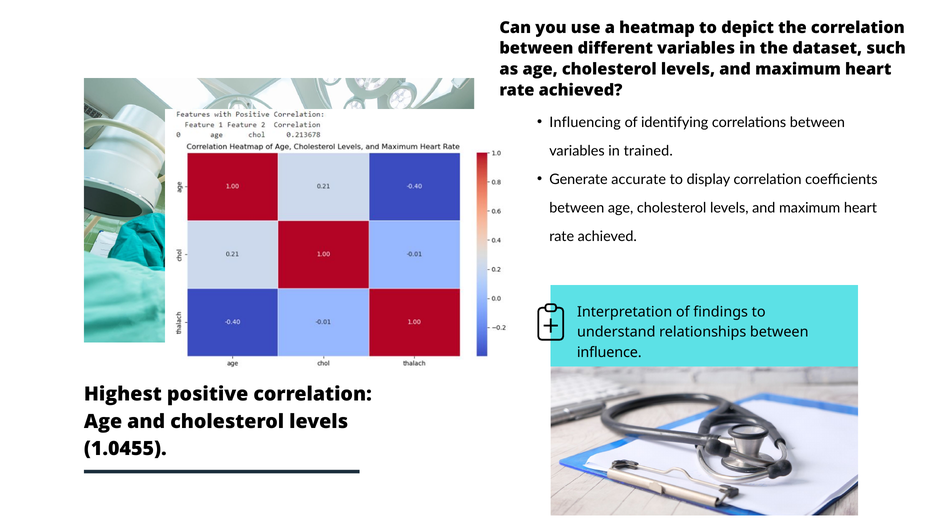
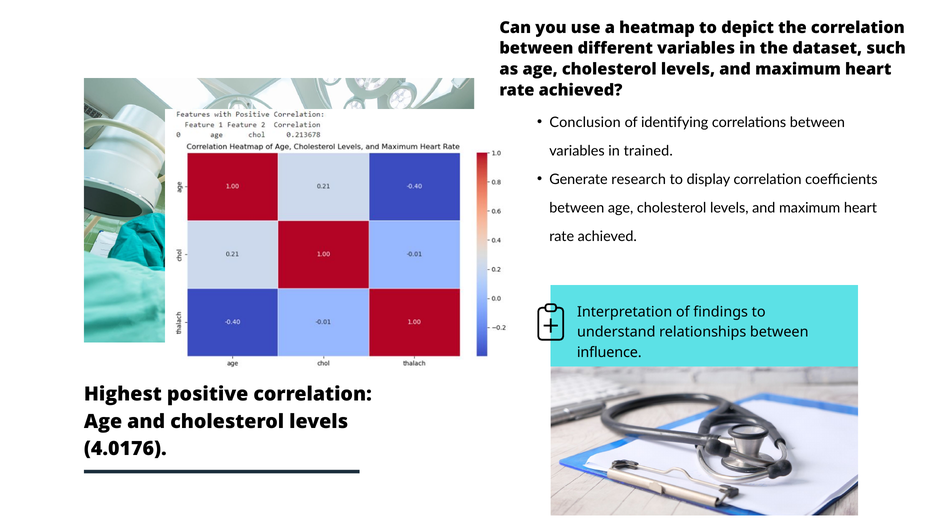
Influencing: Influencing -> Conclusion (585, 122)
accurate: accurate -> research (639, 179)
1.0455: 1.0455 -> 4.0176 (125, 449)
